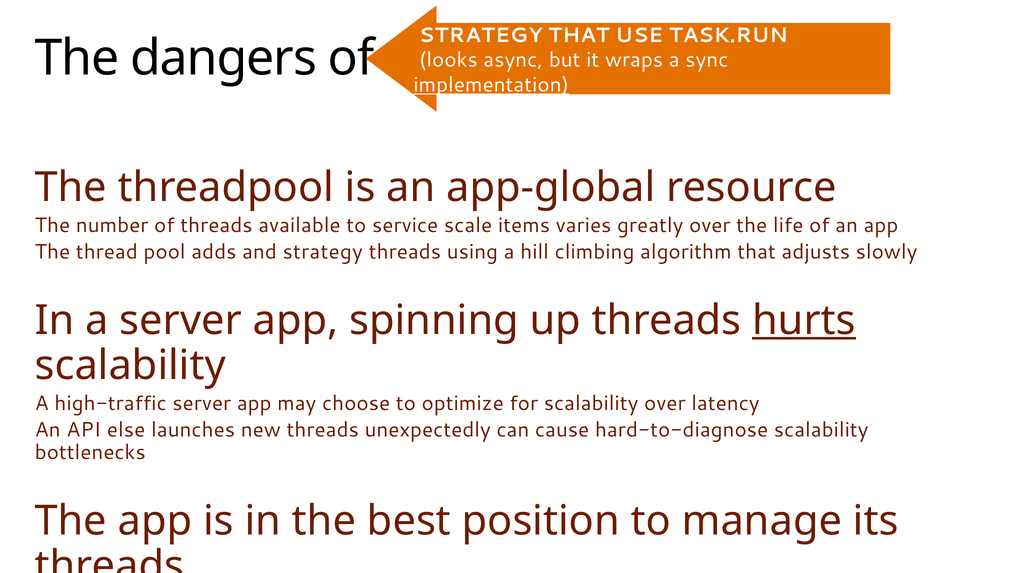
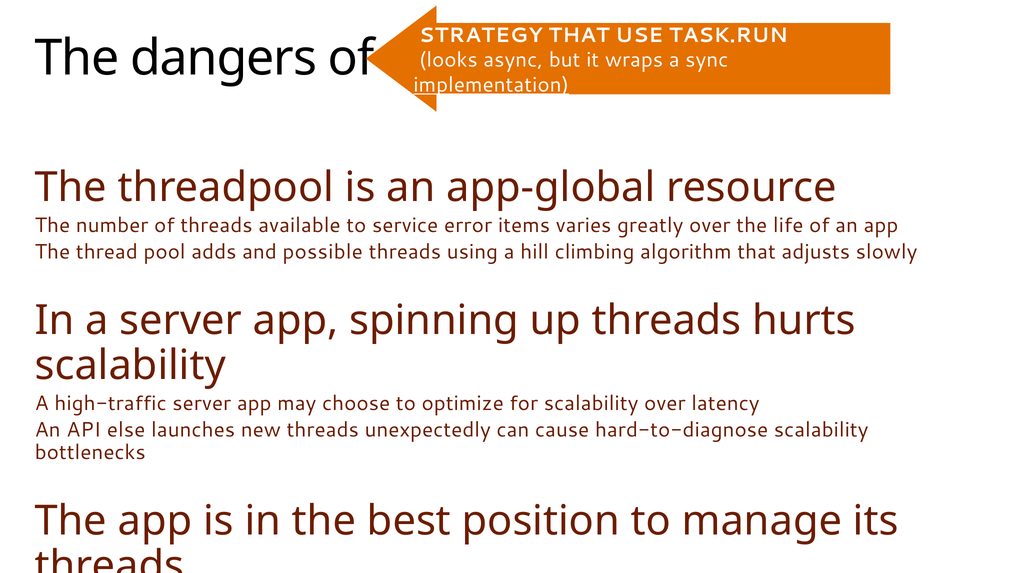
scale: scale -> error (468, 226)
and strategy: strategy -> possible (323, 252)
hurts underline: present -> none (804, 321)
